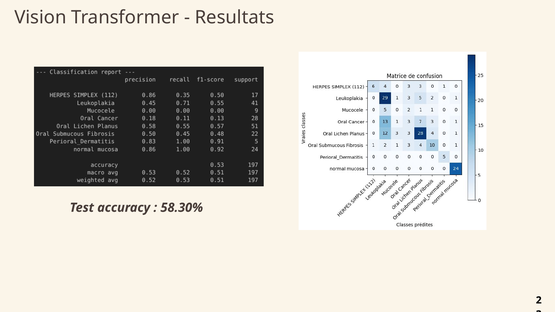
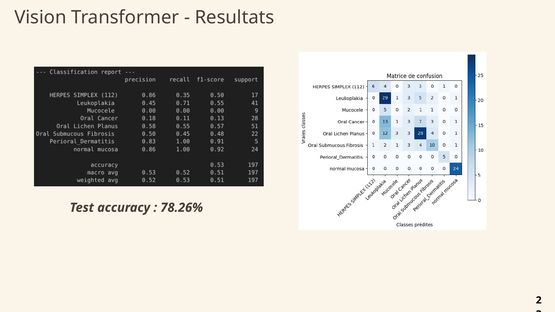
58.30%: 58.30% -> 78.26% (182, 208)
